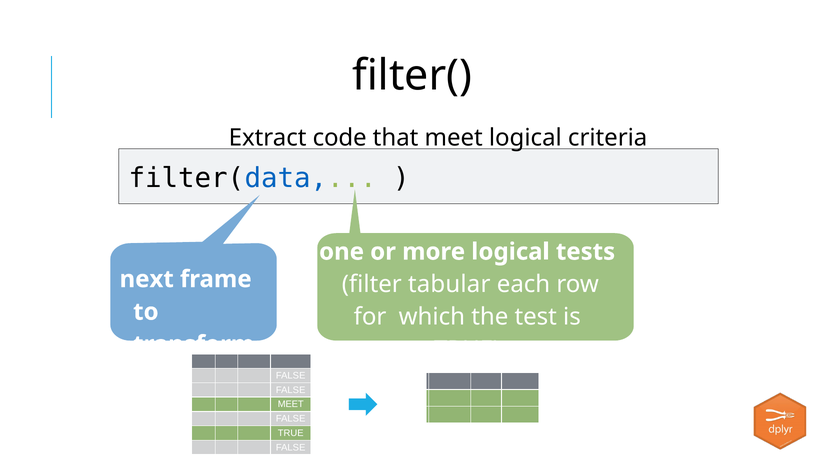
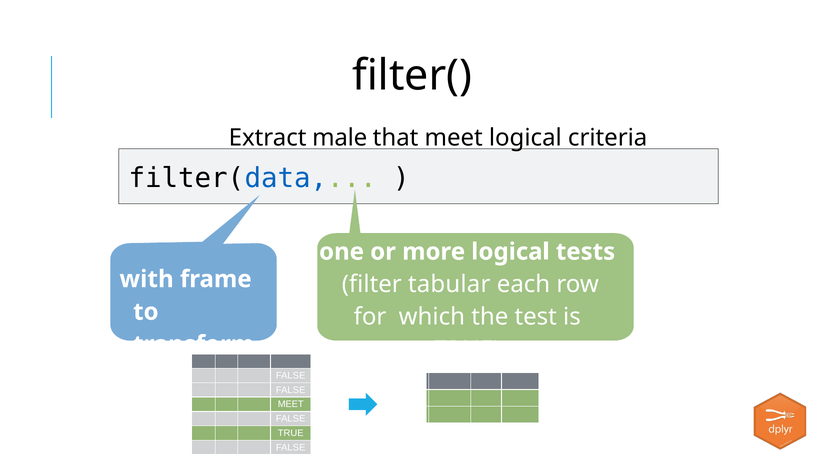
code: code -> male (340, 137)
next: next -> with (147, 279)
